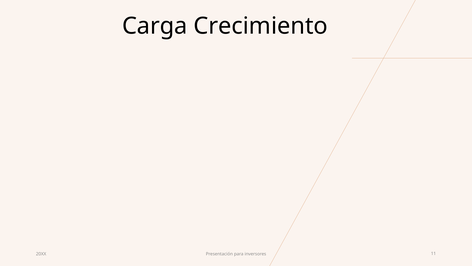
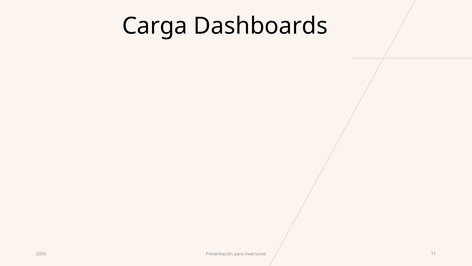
Crecimiento: Crecimiento -> Dashboards (261, 26)
